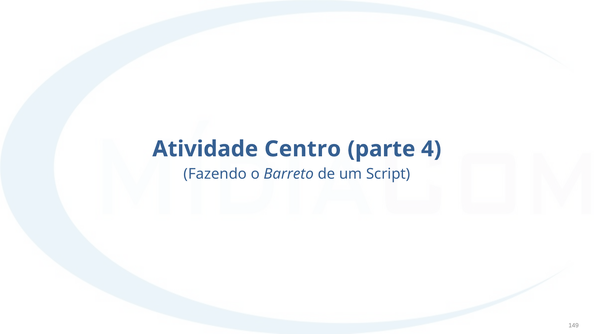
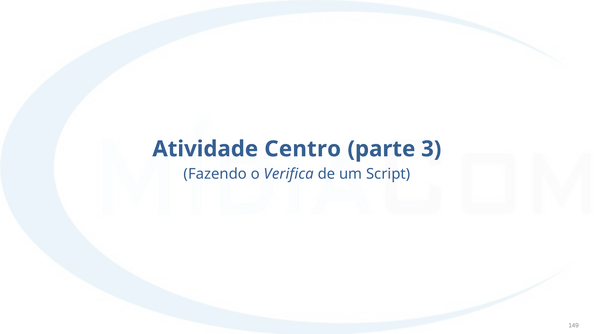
4: 4 -> 3 (431, 149)
Barreto: Barreto -> Verifica (289, 174)
